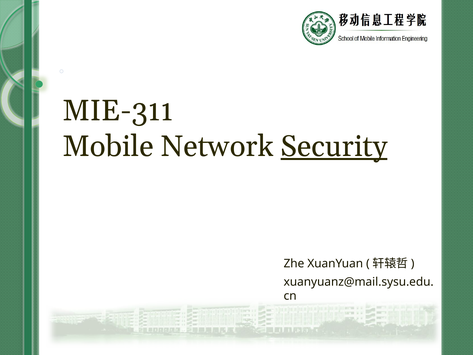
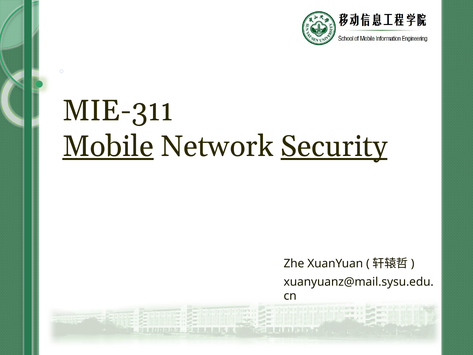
Mobile underline: none -> present (108, 146)
